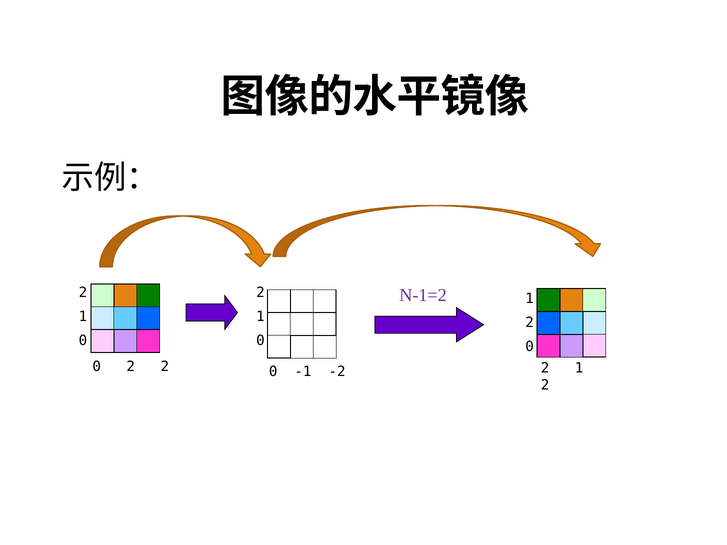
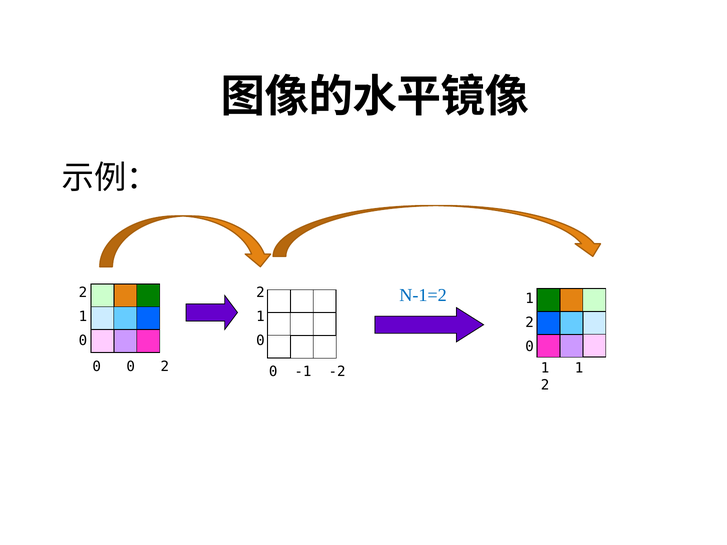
N-1=2 colour: purple -> blue (423, 295)
2: 2 -> 0 (131, 367)
-2 2: 2 -> 1 (545, 368)
